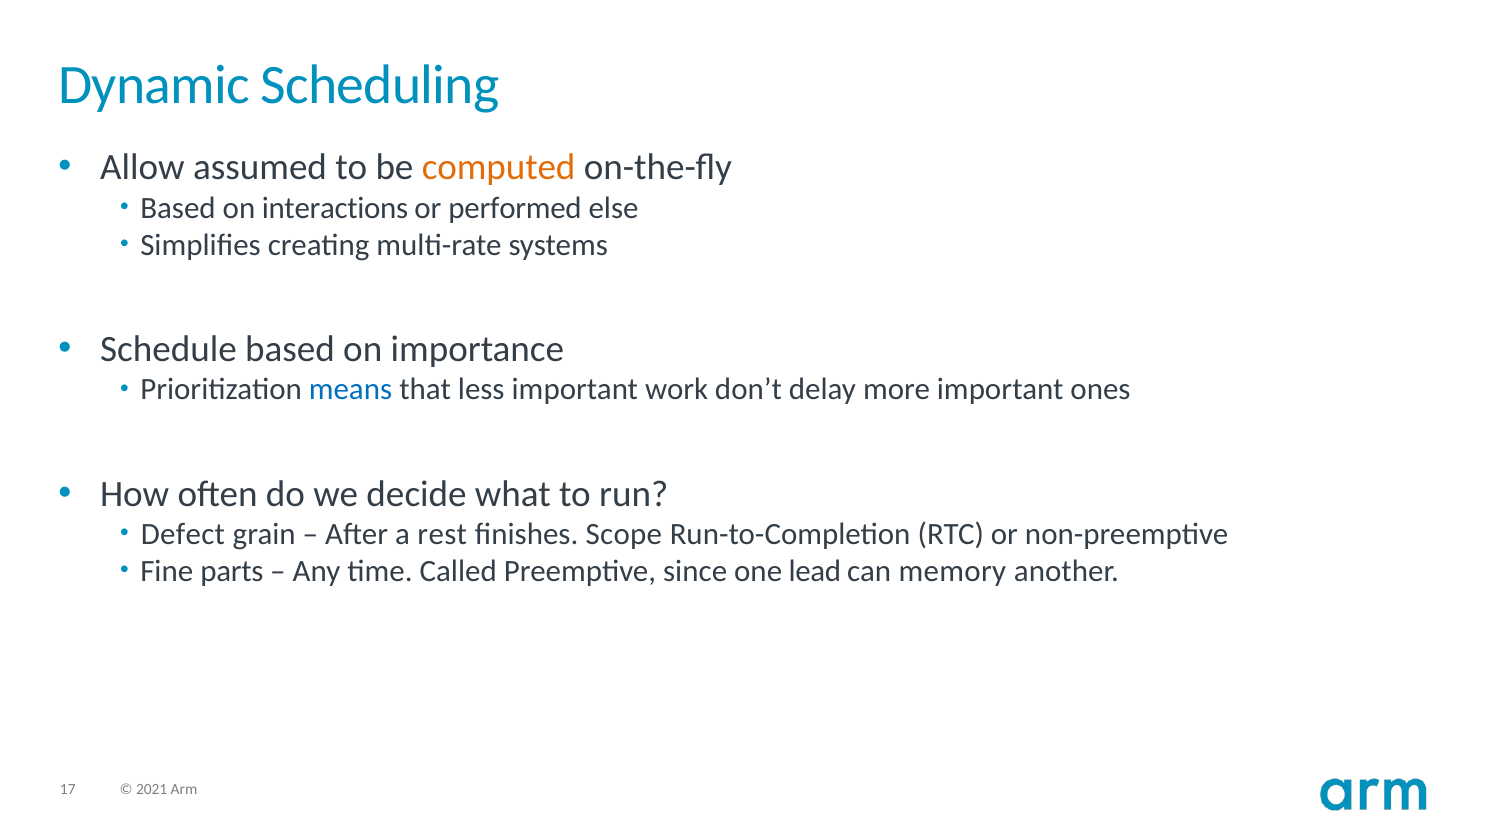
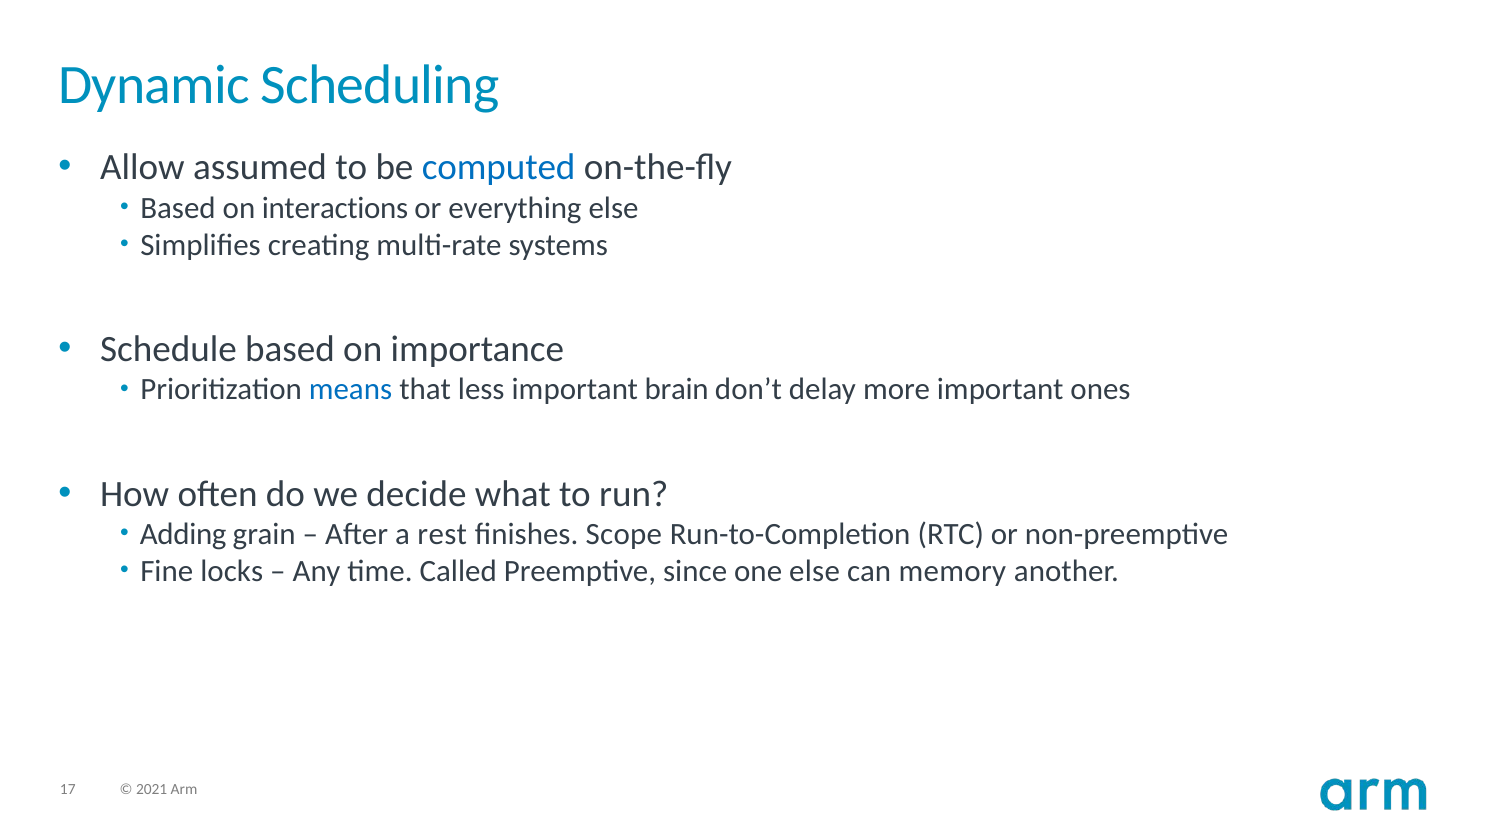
computed colour: orange -> blue (499, 168)
performed: performed -> everything (515, 208)
work: work -> brain (677, 390)
Defect: Defect -> Adding (183, 535)
parts: parts -> locks (232, 572)
one lead: lead -> else (815, 572)
